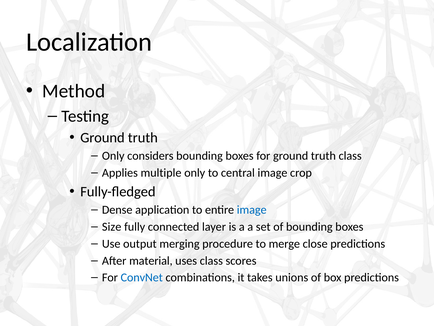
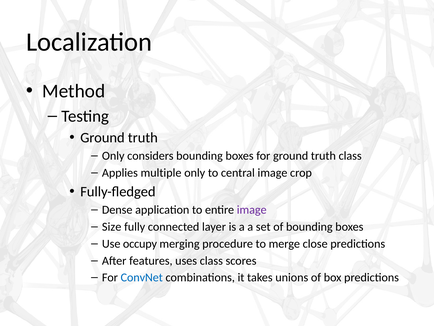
image colour: blue -> purple (252, 210)
output: output -> occupy (140, 243)
material: material -> features (151, 260)
